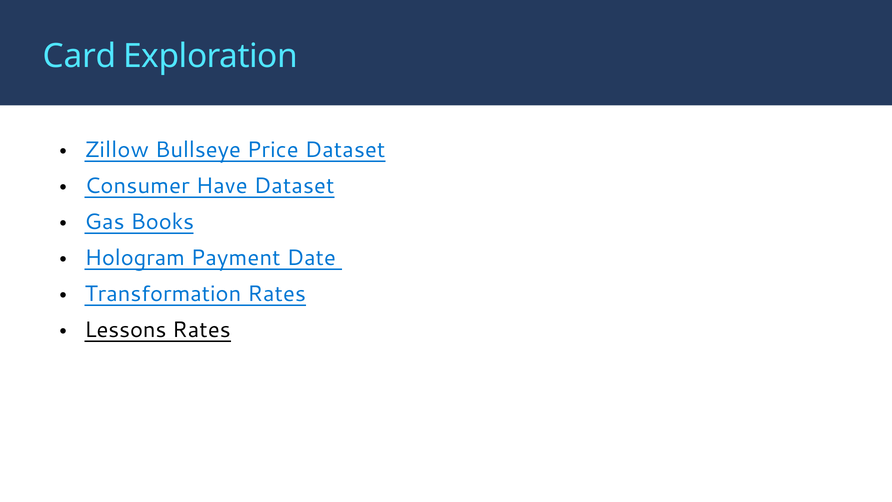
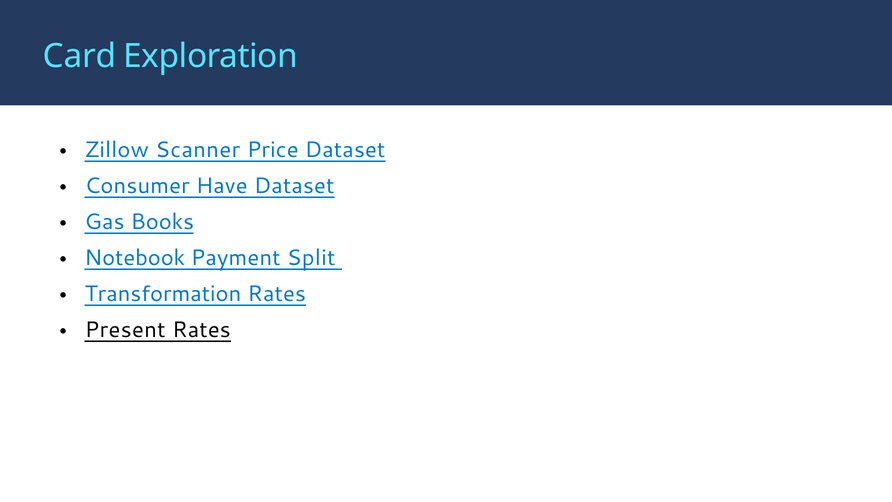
Bullseye: Bullseye -> Scanner (198, 150)
Hologram: Hologram -> Notebook (135, 258)
Date: Date -> Split (311, 258)
Lessons: Lessons -> Present (125, 330)
